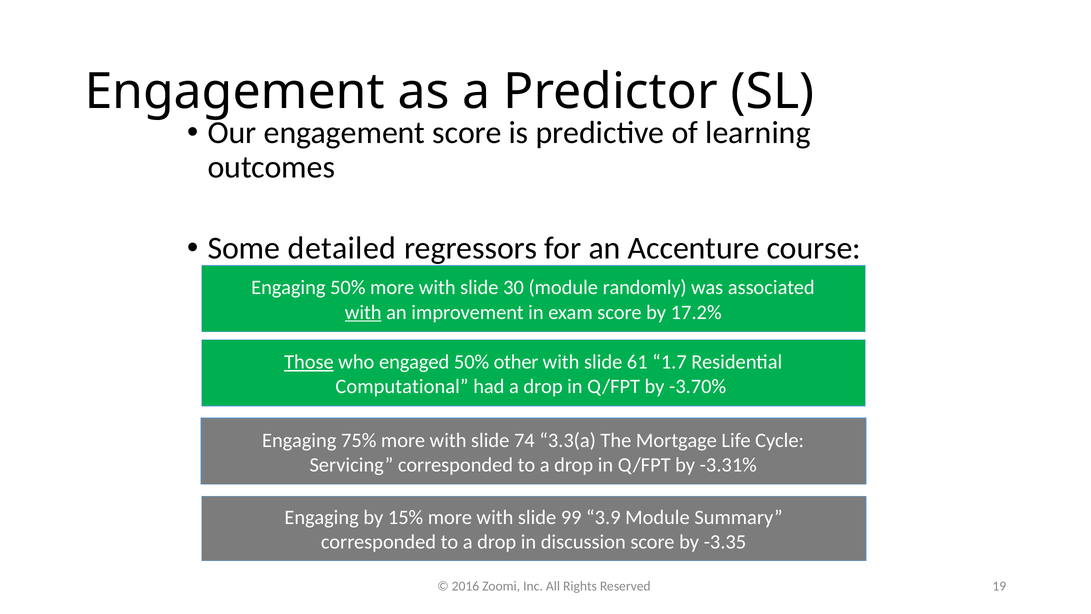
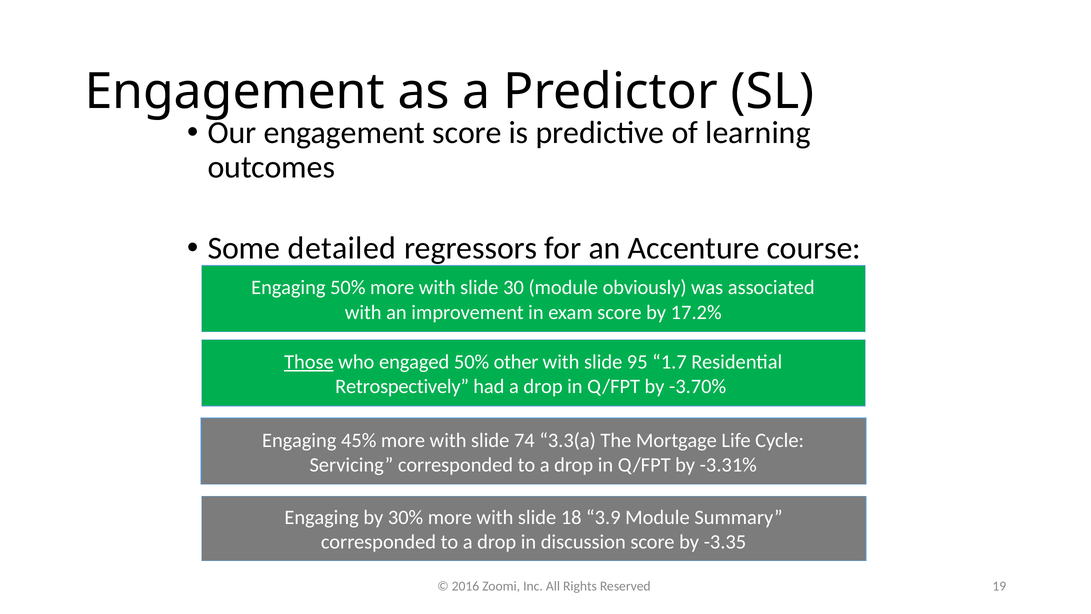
randomly: randomly -> obviously (645, 288)
with underline: present -> none (363, 312)
61: 61 -> 95 (637, 362)
Computational: Computational -> Retrospectively (402, 386)
75%: 75% -> 45% (359, 440)
15%: 15% -> 30% (406, 517)
99: 99 -> 18 (571, 517)
